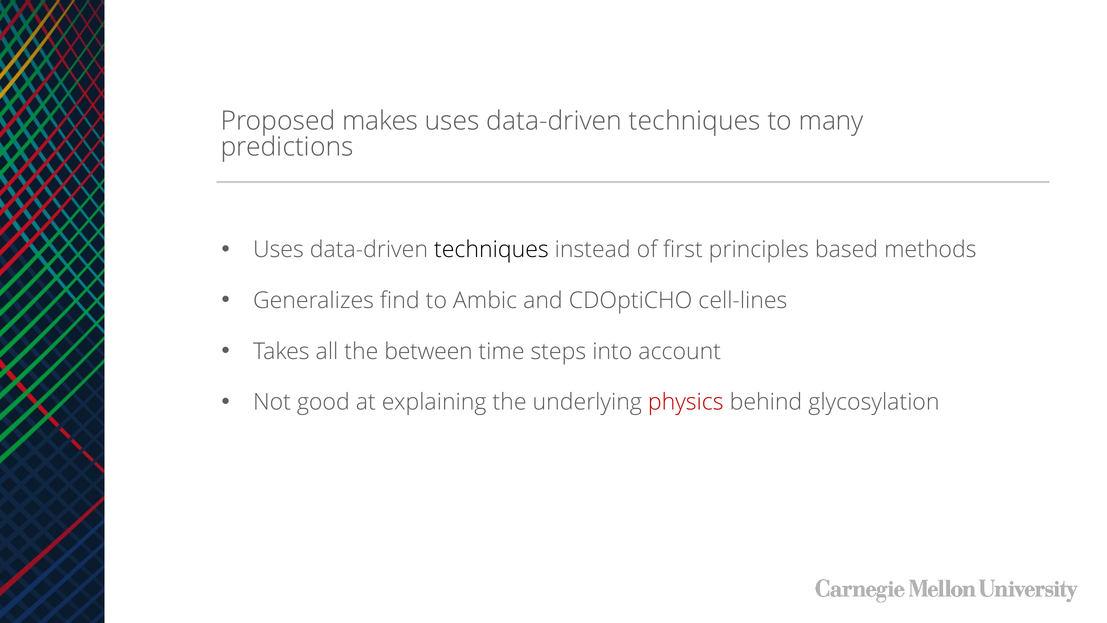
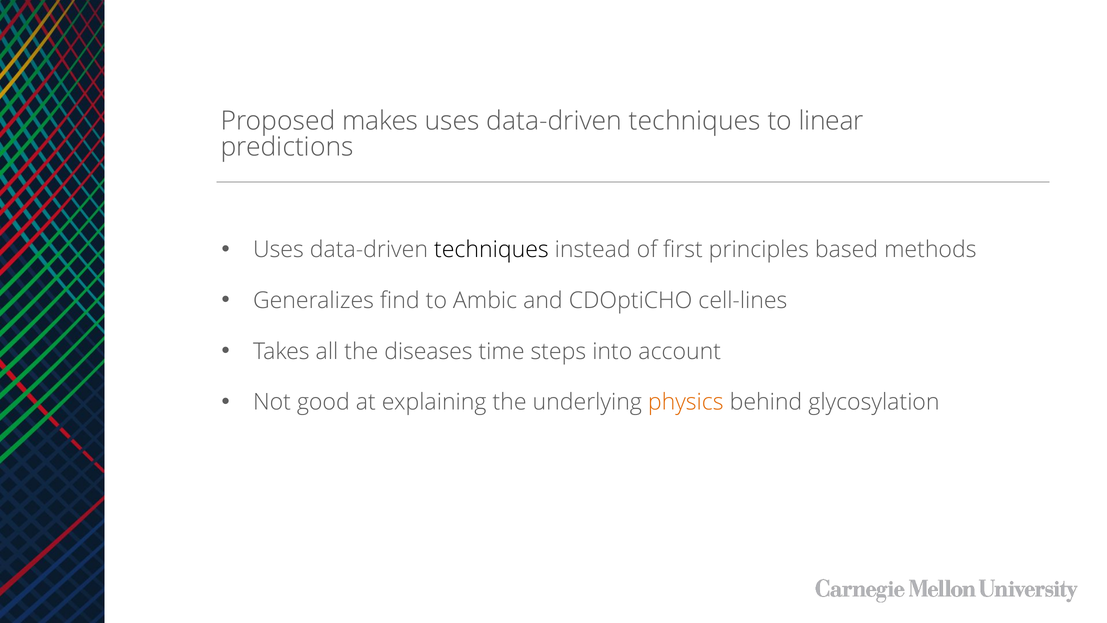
many: many -> linear (831, 121)
between: between -> diseases (428, 351)
physics colour: red -> orange (686, 402)
